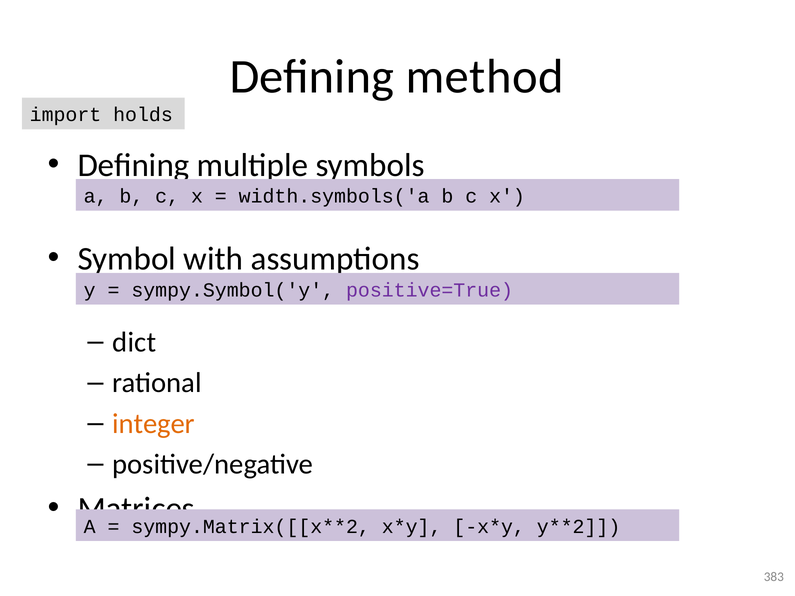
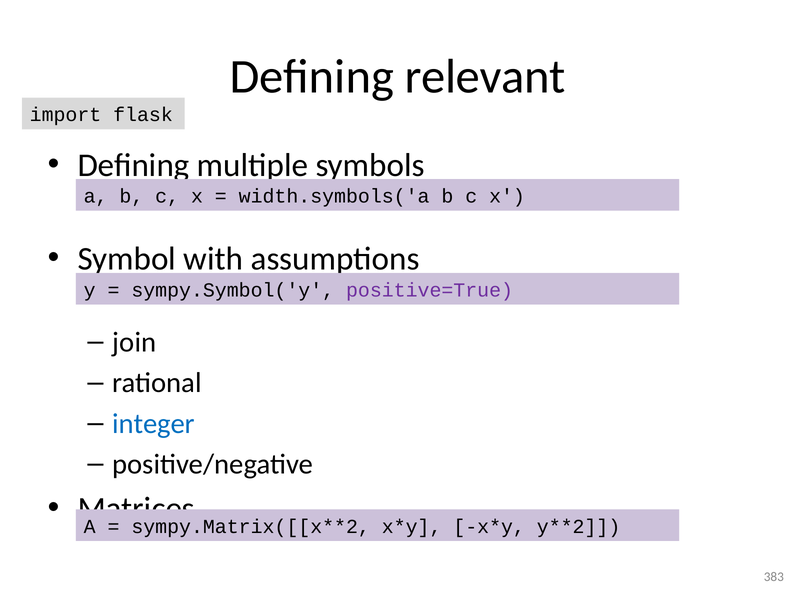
method: method -> relevant (485, 77)
holds: holds -> flask (143, 115)
dict: dict -> join (134, 343)
integer colour: orange -> blue (154, 424)
